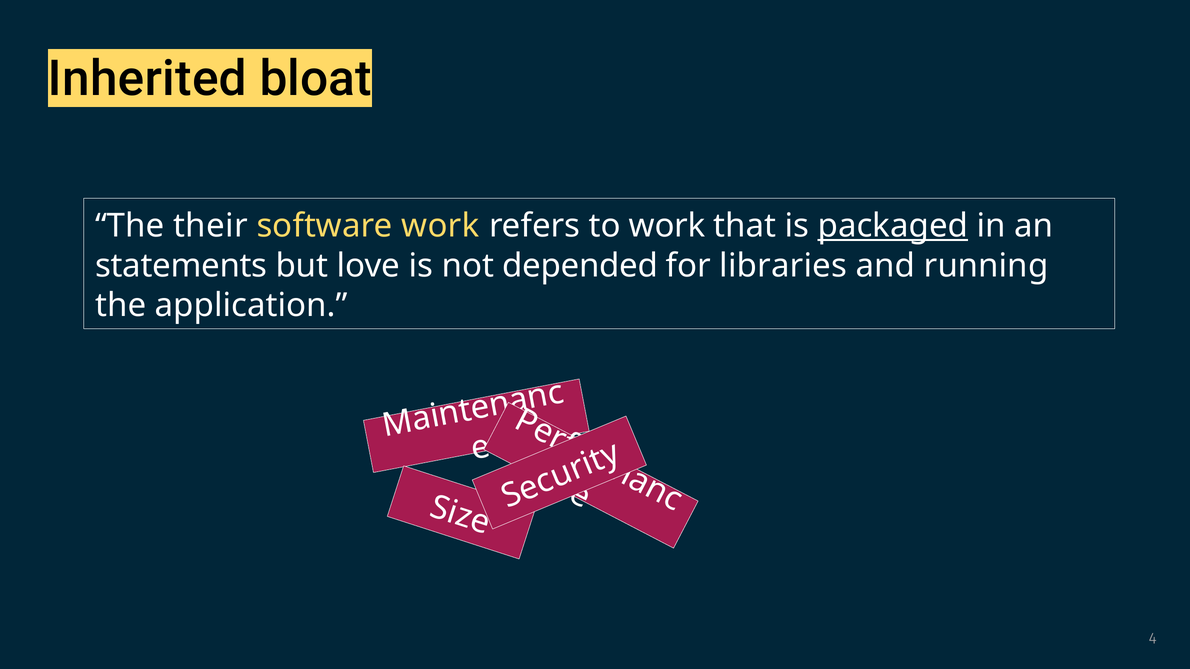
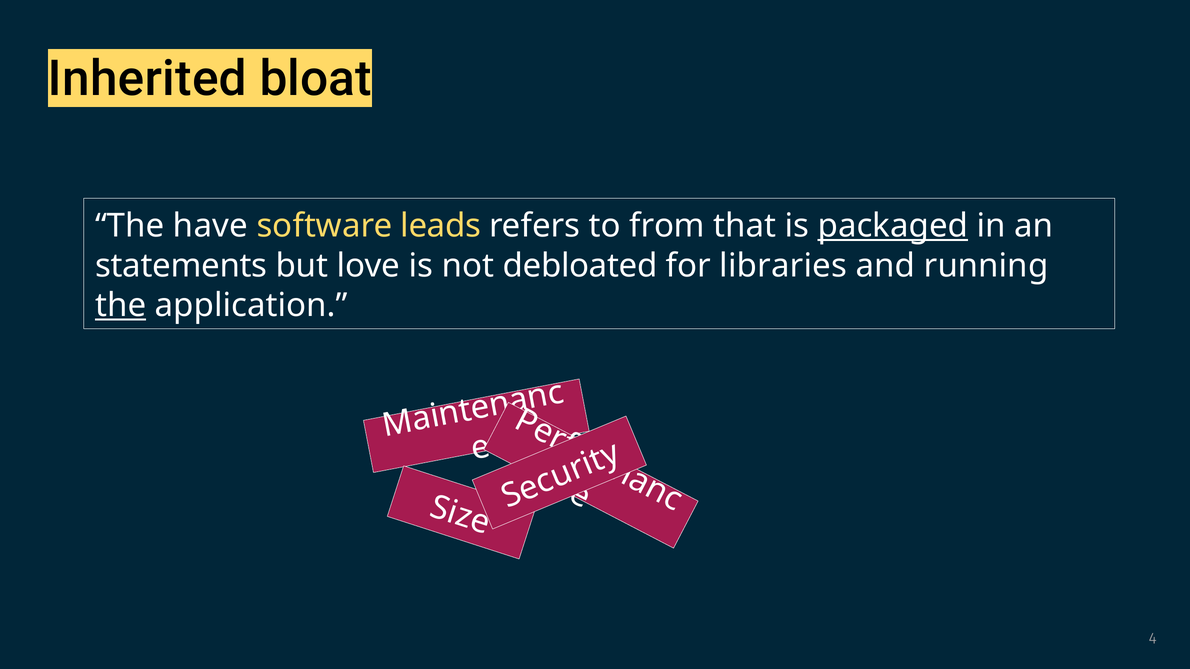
their: their -> have (211, 226)
software work: work -> leads (441, 226)
to work: work -> from (667, 226)
depended: depended -> debloated (580, 266)
the underline: none -> present (121, 305)
